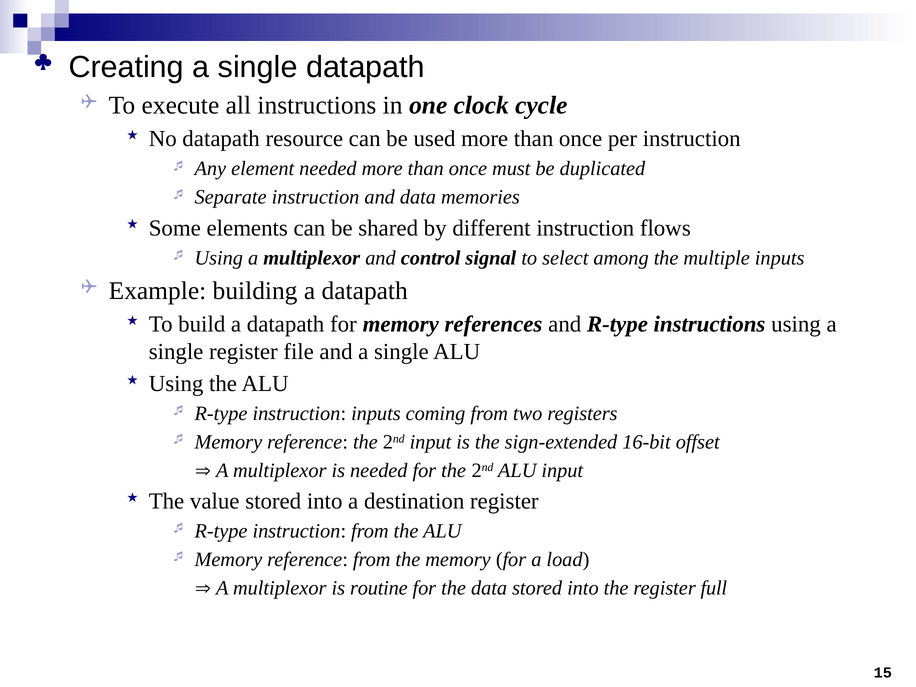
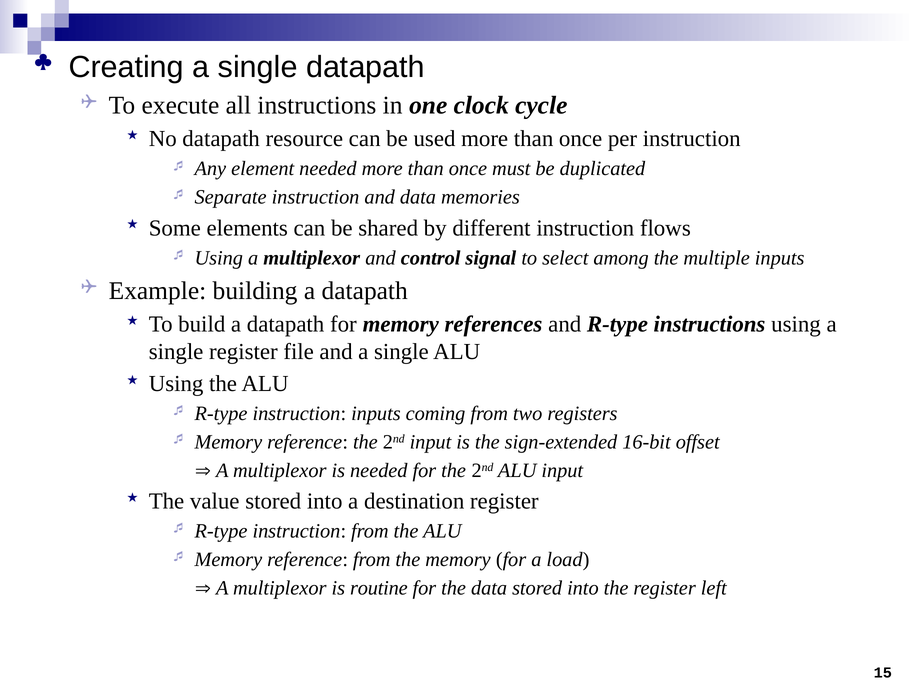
full: full -> left (714, 588)
